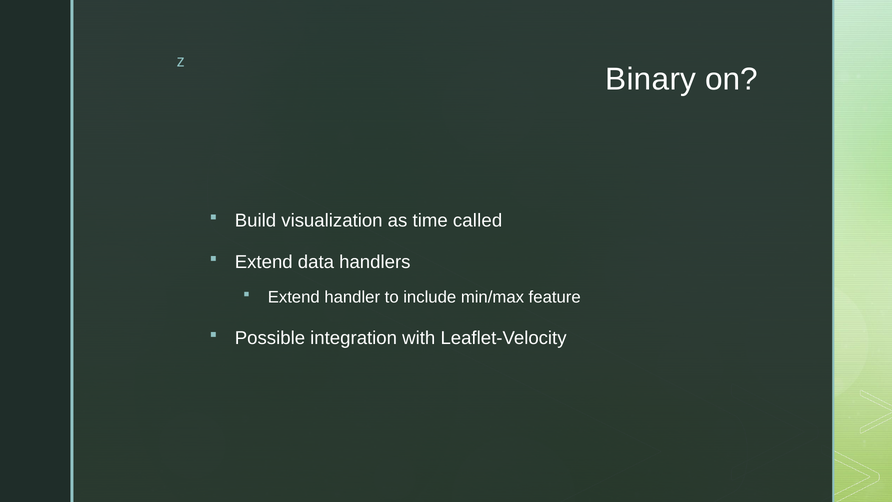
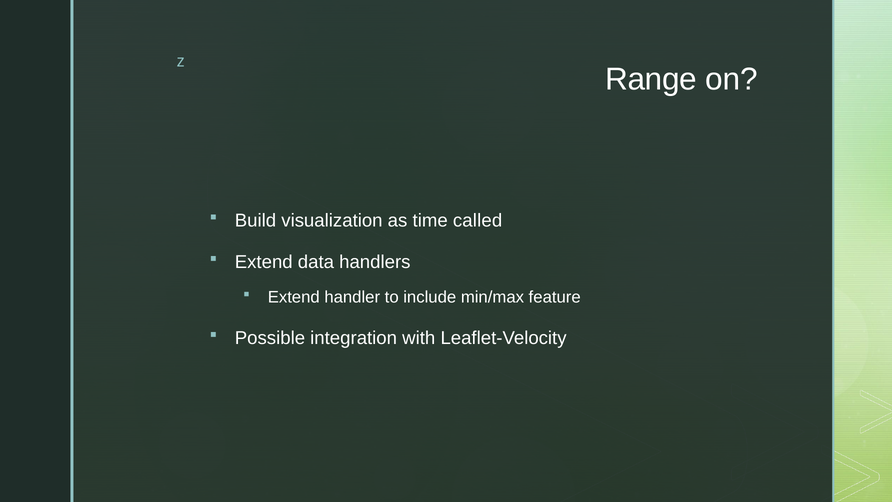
Binary: Binary -> Range (651, 79)
